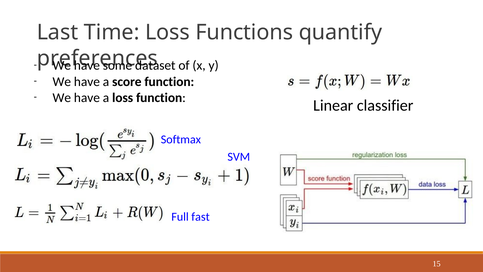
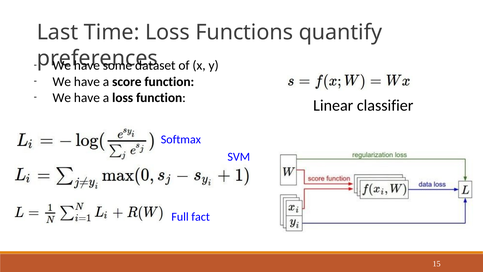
fast: fast -> fact (201, 217)
